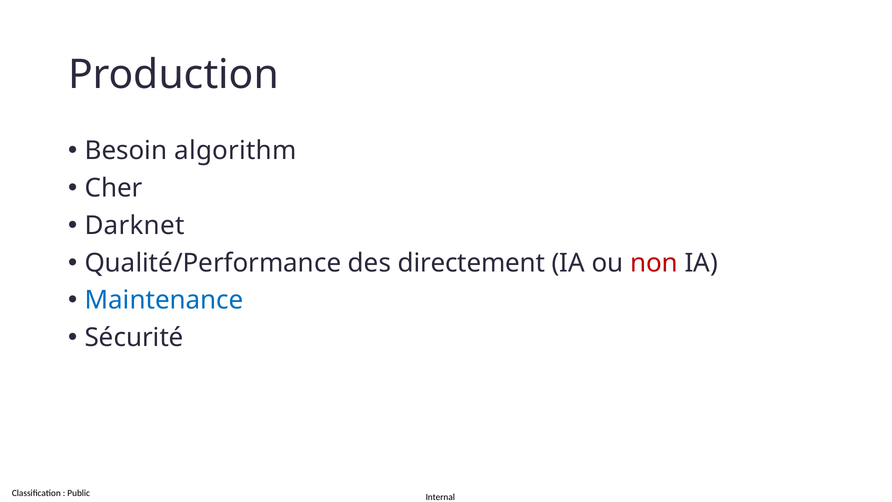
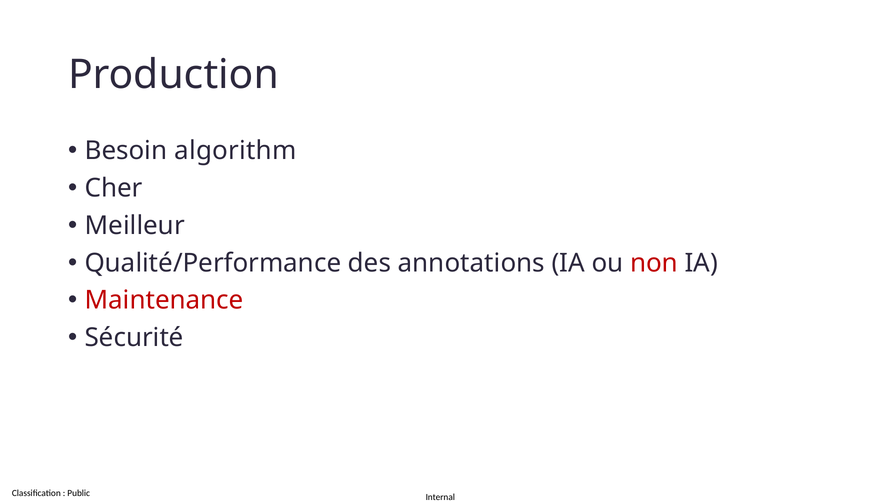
Darknet: Darknet -> Meilleur (135, 225)
directement: directement -> annotations (471, 263)
Maintenance colour: blue -> red (164, 300)
